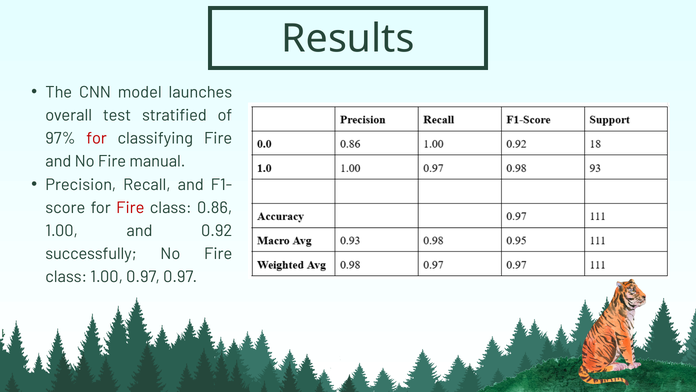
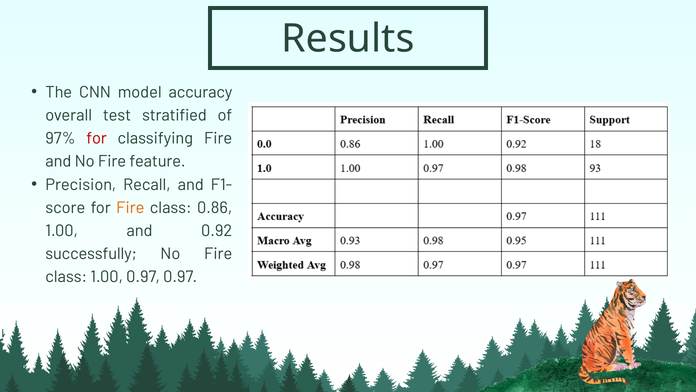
launches: launches -> accuracy (200, 92)
manual: manual -> feature (157, 161)
Fire colour: red -> orange (130, 207)
